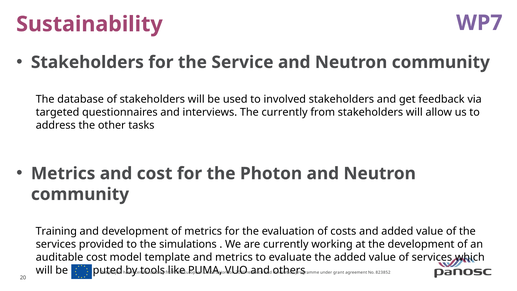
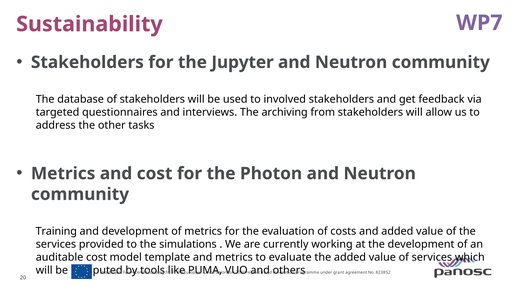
Service: Service -> Jupyter (243, 62)
The currently: currently -> archiving (285, 112)
